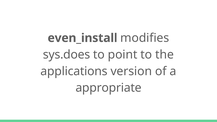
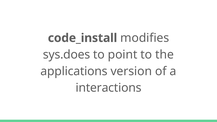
even_install: even_install -> code_install (83, 38)
appropriate: appropriate -> interactions (109, 88)
